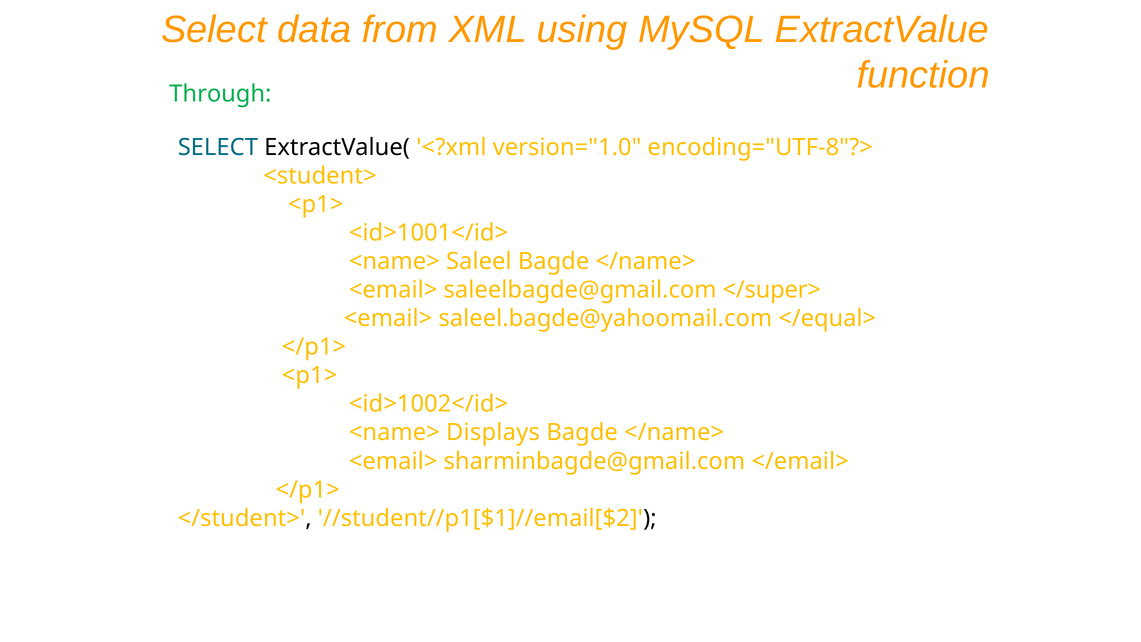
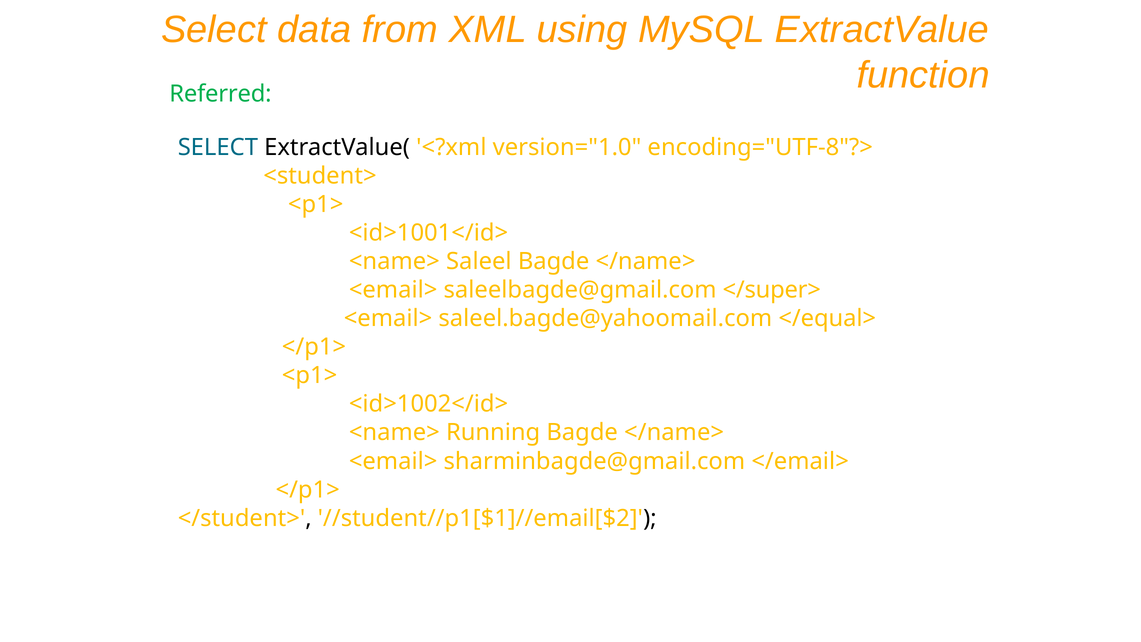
Through: Through -> Referred (220, 94)
Displays: Displays -> Running (493, 432)
